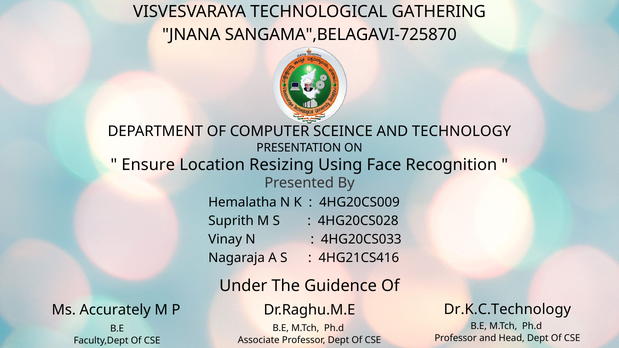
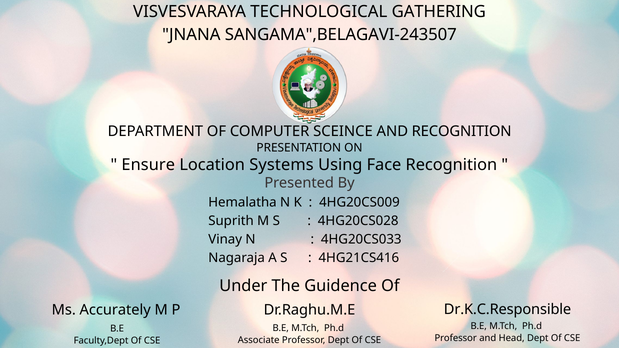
SANGAMA",BELAGAVI-725870: SANGAMA",BELAGAVI-725870 -> SANGAMA",BELAGAVI-243507 (341, 35)
AND TECHNOLOGY: TECHNOLOGY -> RECOGNITION (462, 132)
Resizing: Resizing -> Systems (282, 165)
Dr.K.C.Technology: Dr.K.C.Technology -> Dr.K.C.Responsible (508, 310)
